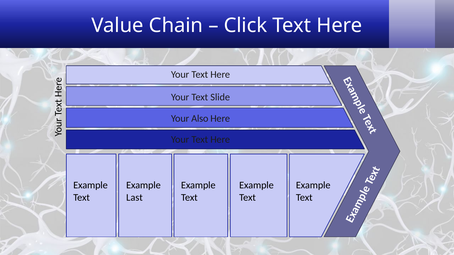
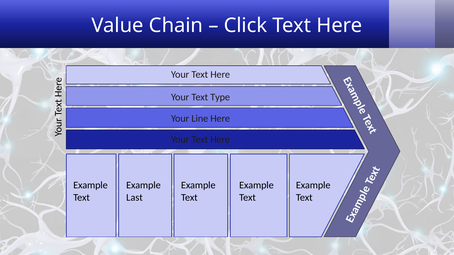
Slide: Slide -> Type (220, 97)
Also: Also -> Line (200, 119)
